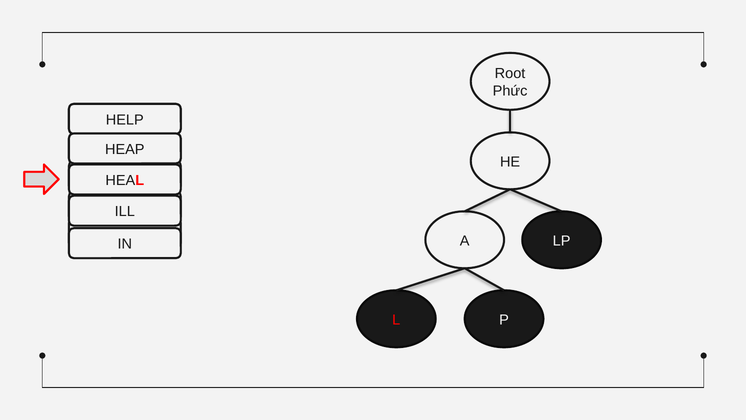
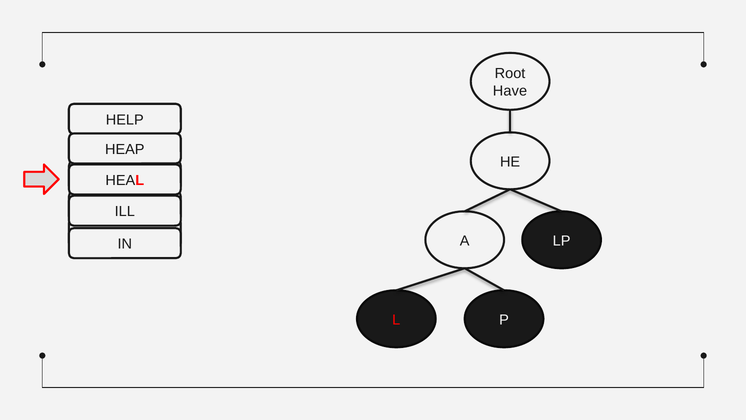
Phức: Phức -> Have (510, 91)
